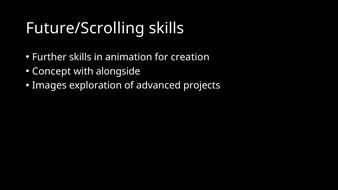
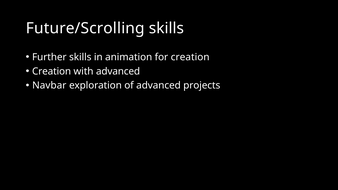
Concept: Concept -> Creation (52, 71)
with alongside: alongside -> advanced (118, 71)
Images: Images -> Navbar (49, 85)
